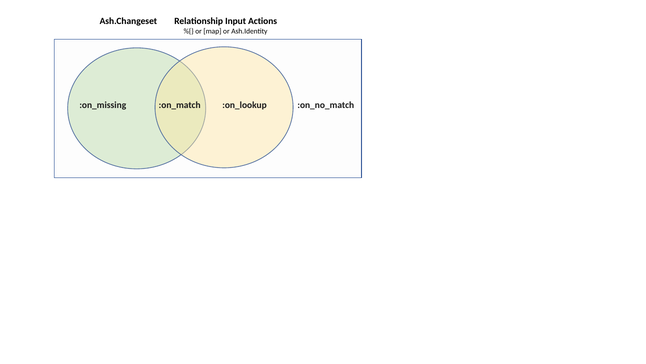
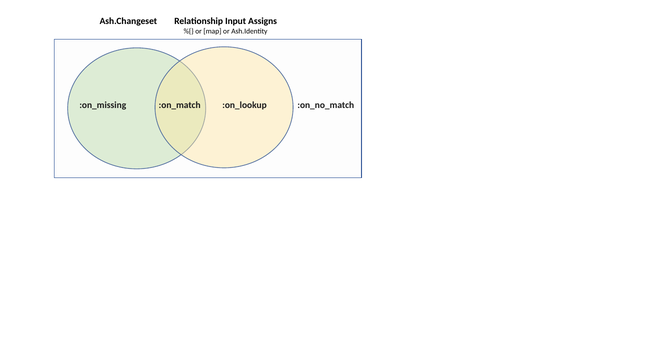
Actions: Actions -> Assigns (263, 21)
